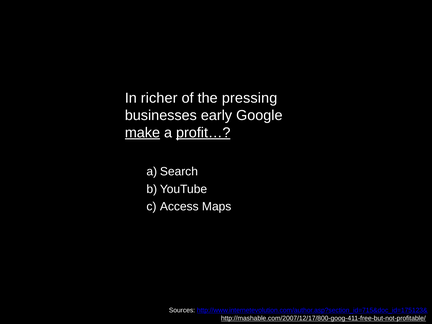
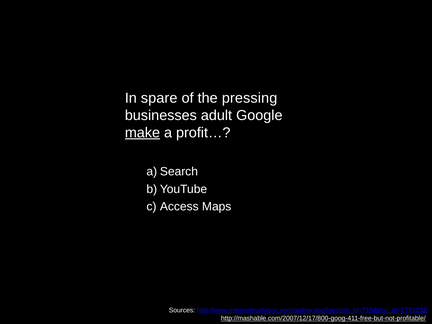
richer: richer -> spare (159, 98)
early: early -> adult (216, 115)
profit… underline: present -> none (203, 133)
